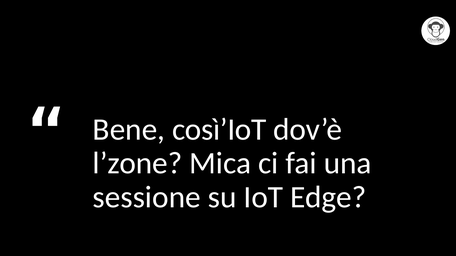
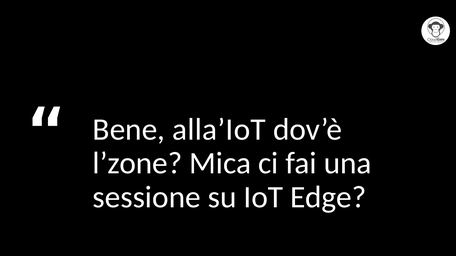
così’IoT: così’IoT -> alla’IoT (219, 130)
